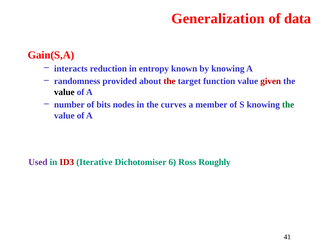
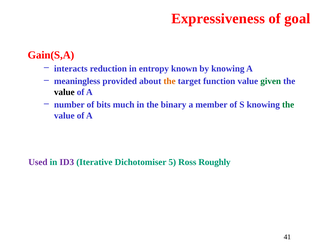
Generalization: Generalization -> Expressiveness (218, 19)
data: data -> goal (297, 19)
randomness: randomness -> meaningless (77, 81)
the colour: red -> orange (170, 81)
given colour: red -> green (271, 81)
nodes: nodes -> much (124, 105)
curves: curves -> binary (174, 105)
ID3 colour: red -> purple (67, 162)
6: 6 -> 5 (172, 162)
